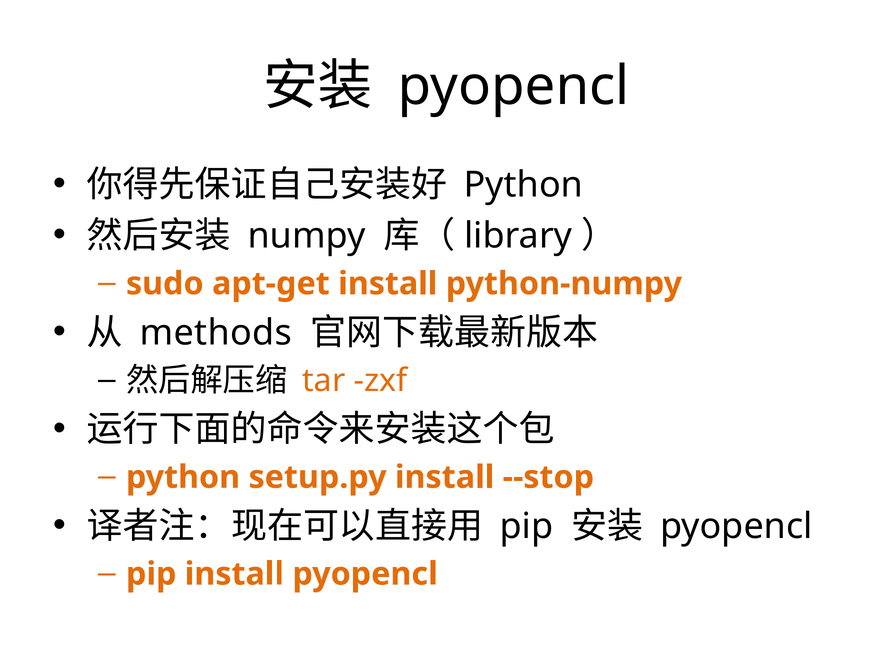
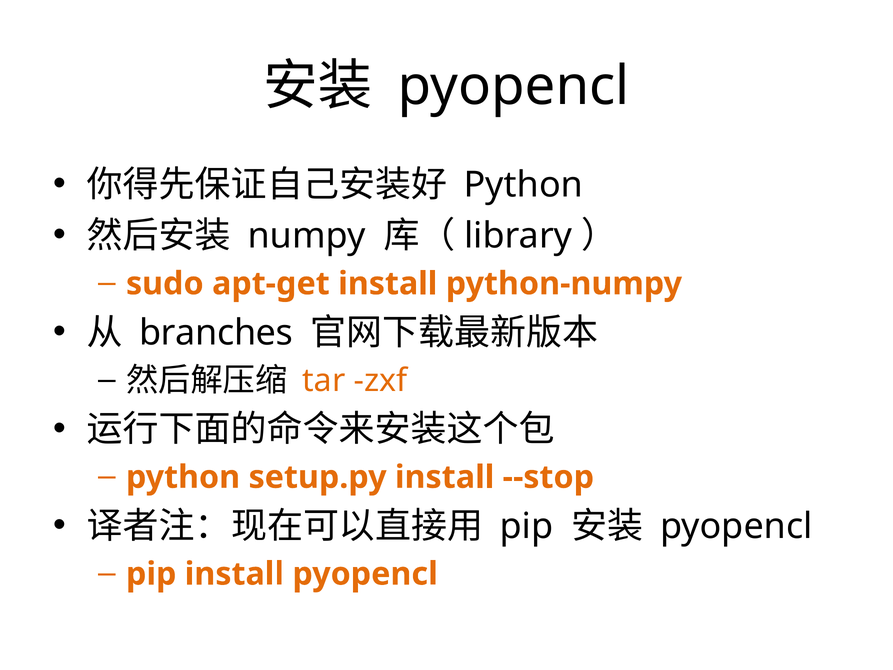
methods: methods -> branches (216, 333)
